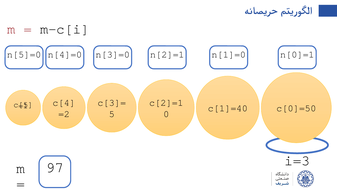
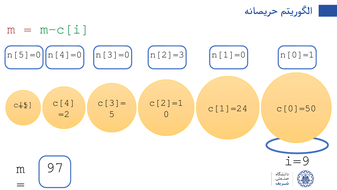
m-c[i colour: black -> green (65, 29)
n[2]=1: n[2]=1 -> n[2]=3 (167, 54)
c[1]=40: c[1]=40 -> c[1]=24 (228, 108)
i=3: i=3 -> i=9 (297, 160)
